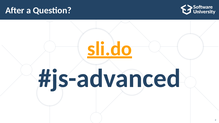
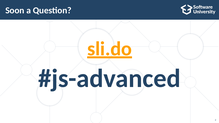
After: After -> Soon (15, 10)
